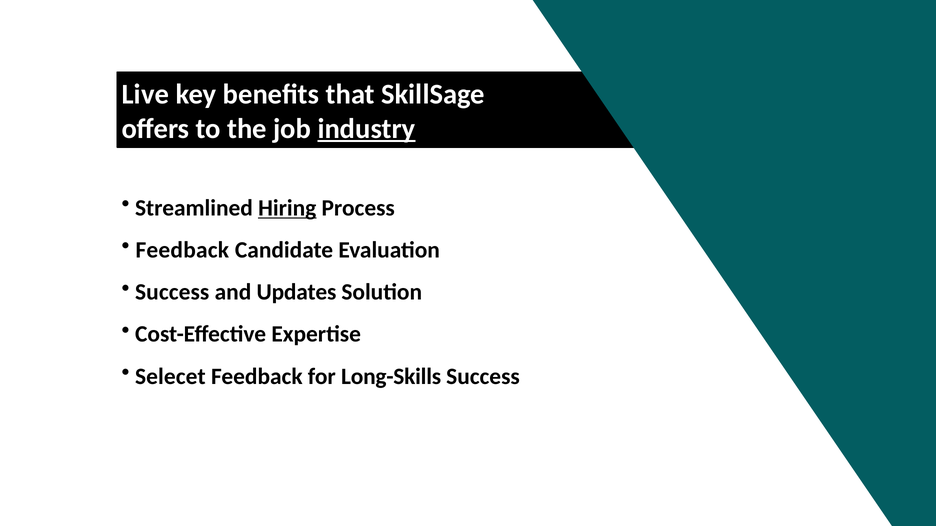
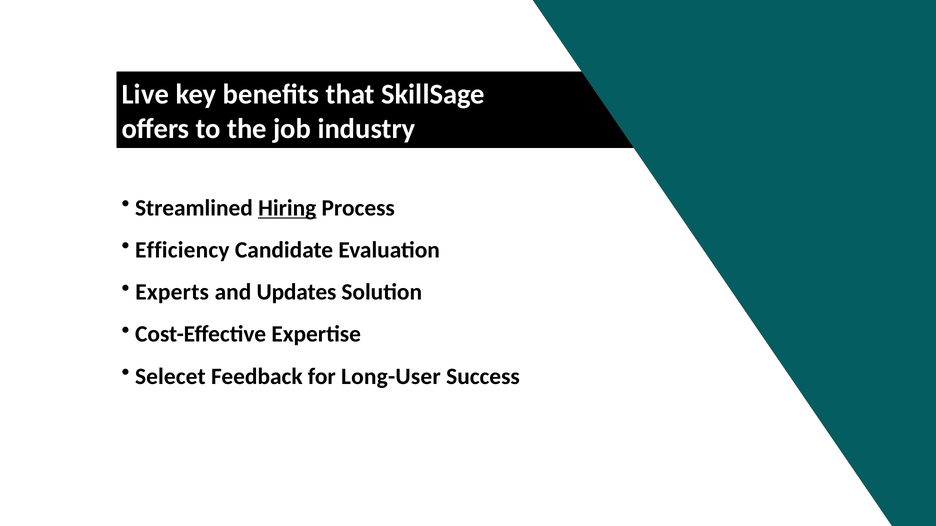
industry underline: present -> none (367, 129)
Feedback: Feedback -> Efficiency (182, 250)
Success: Success -> Experts (172, 292)
Long-Skills: Long-Skills -> Long-User (391, 377)
